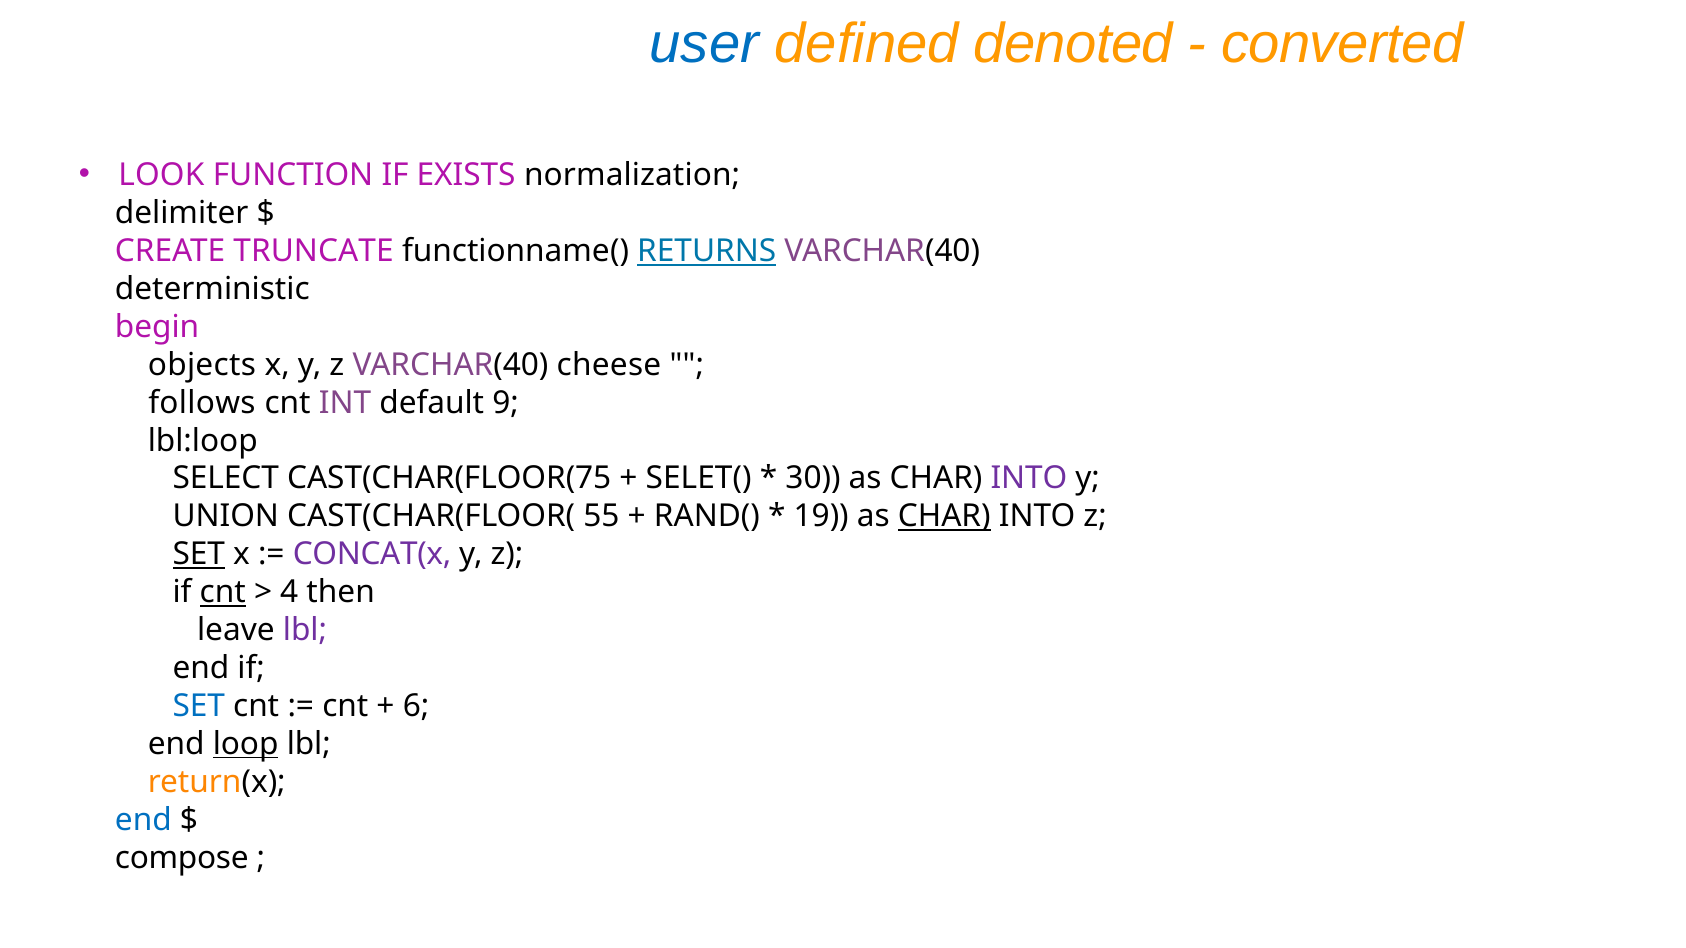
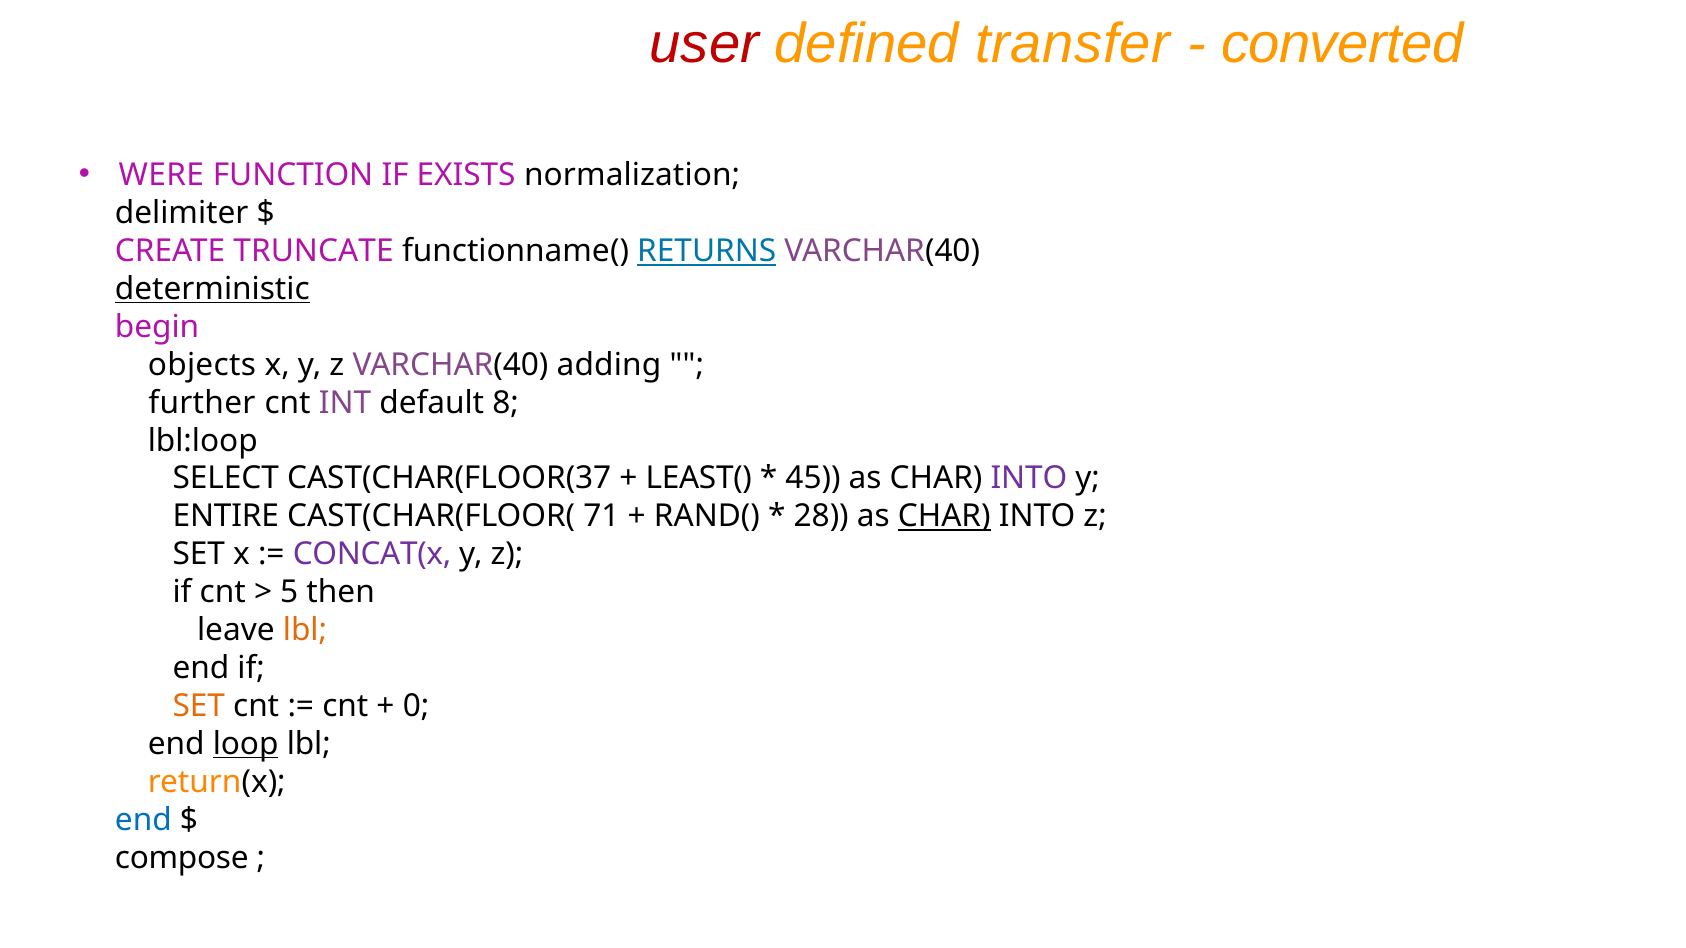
user colour: blue -> red (704, 44)
denoted: denoted -> transfer (1073, 44)
LOOK: LOOK -> WERE (161, 175)
deterministic underline: none -> present (212, 289)
cheese: cheese -> adding (609, 365)
follows: follows -> further (202, 403)
9: 9 -> 8 (506, 403)
CAST(CHAR(FLOOR(75: CAST(CHAR(FLOOR(75 -> CAST(CHAR(FLOOR(37 (449, 479)
SELET(: SELET( -> LEAST( (699, 479)
30: 30 -> 45 (813, 479)
UNION: UNION -> ENTIRE (226, 517)
55: 55 -> 71 (601, 517)
19: 19 -> 28 (821, 517)
SET underline: present -> none (199, 555)
cnt underline: present -> none (223, 592)
4: 4 -> 5 (289, 592)
lbl colour: purple -> orange (305, 630)
SET colour: blue -> orange (199, 706)
6: 6 -> 0 (416, 706)
